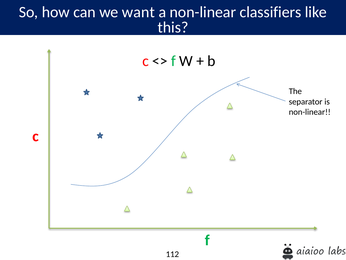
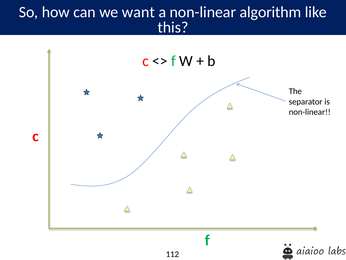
classifiers: classifiers -> algorithm (270, 12)
